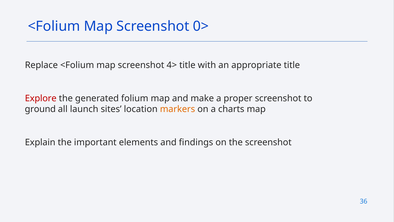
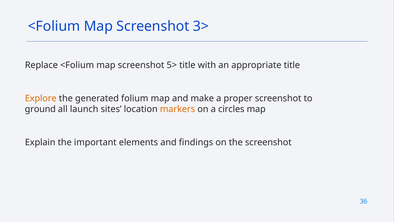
0>: 0> -> 3> (201, 26)
4>: 4> -> 5> (172, 65)
Explore colour: red -> orange (41, 98)
charts: charts -> circles (231, 109)
